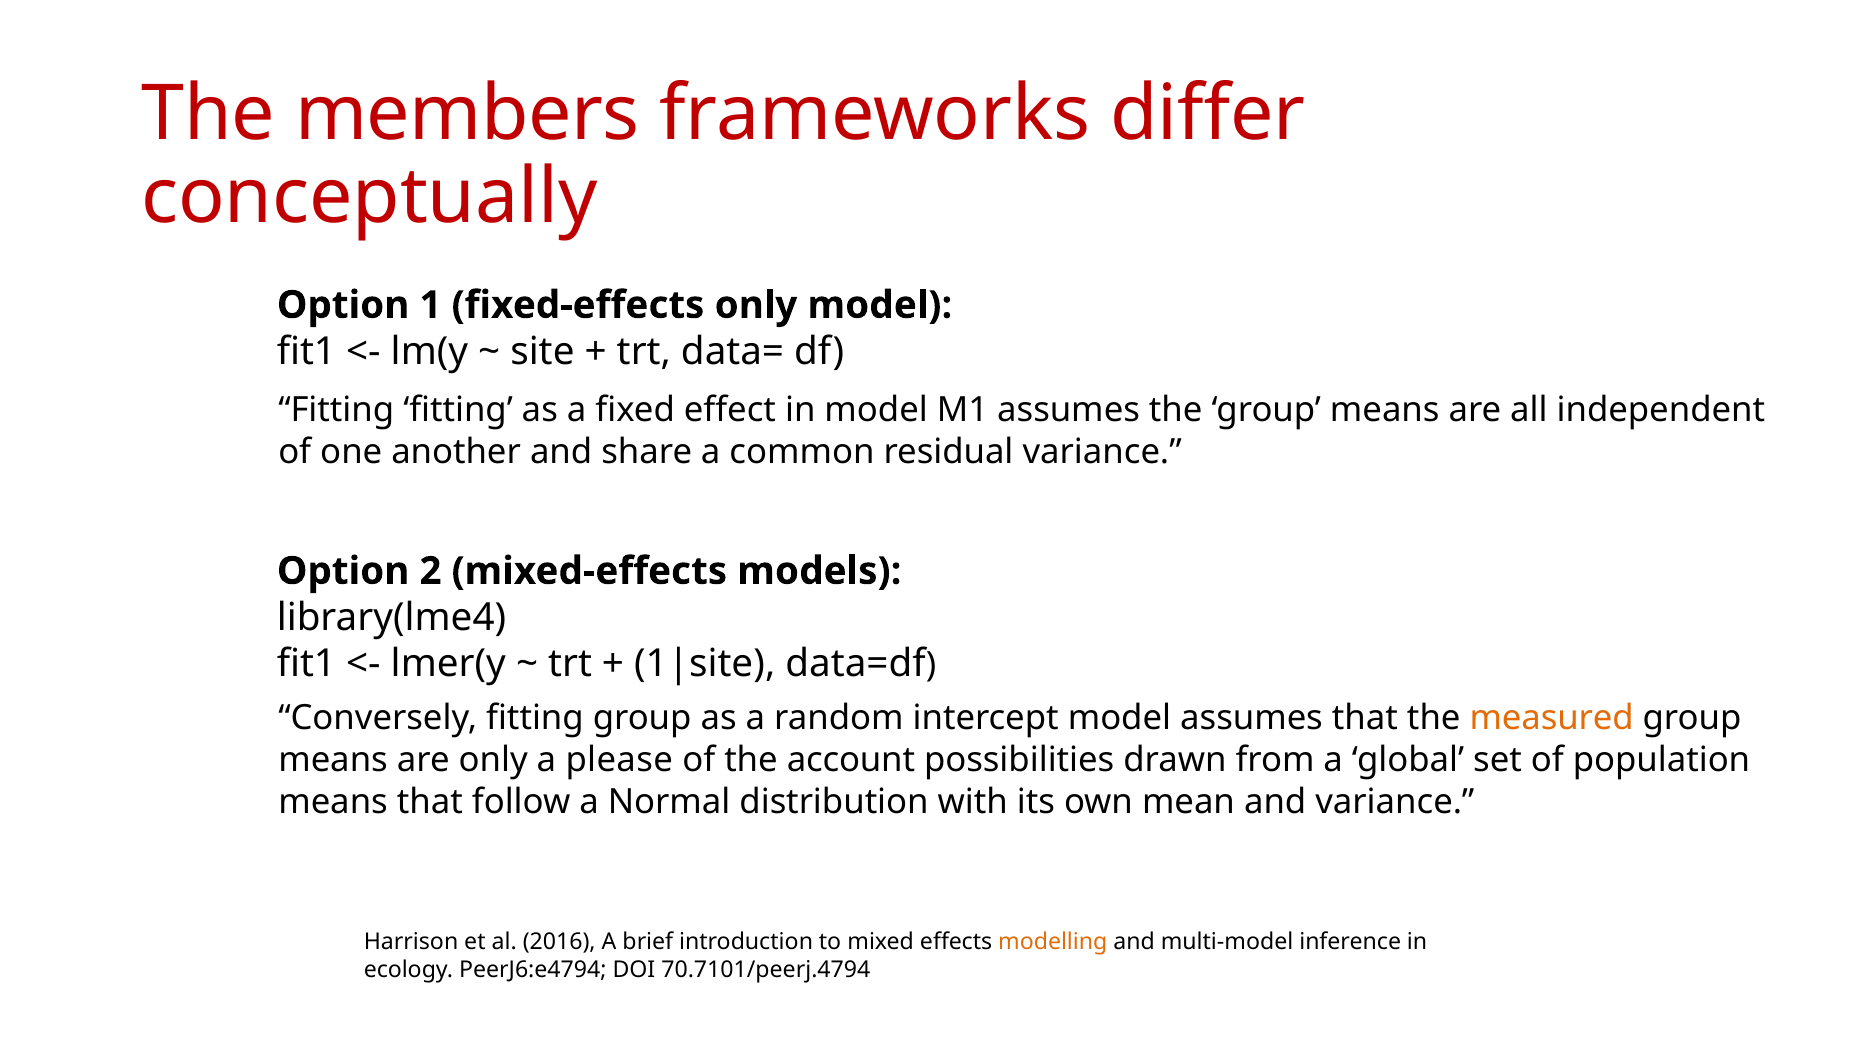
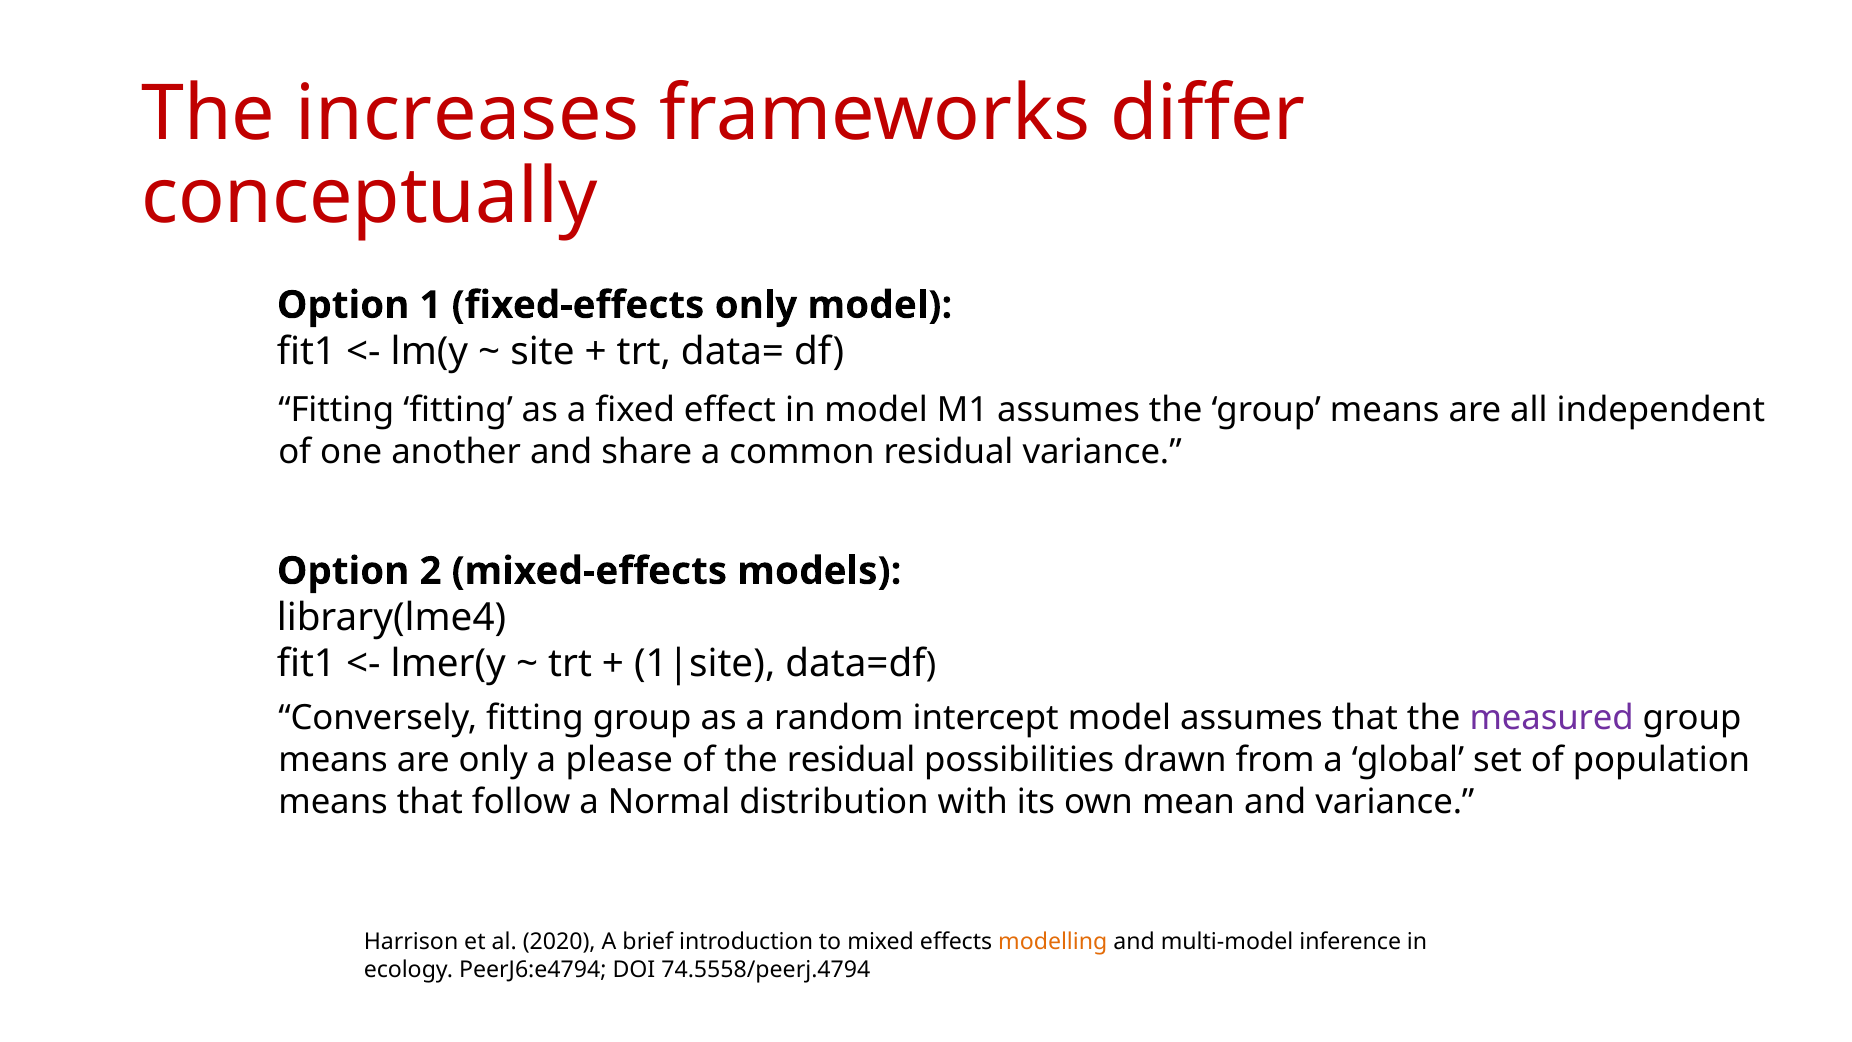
members: members -> increases (467, 114)
measured colour: orange -> purple (1552, 718)
the account: account -> residual (851, 760)
2016: 2016 -> 2020 (559, 942)
70.7101/peerj.4794: 70.7101/peerj.4794 -> 74.5558/peerj.4794 (766, 970)
